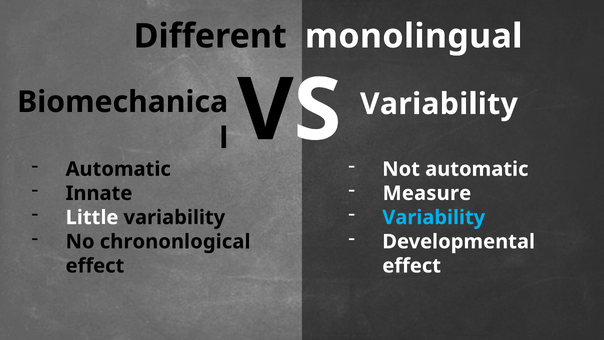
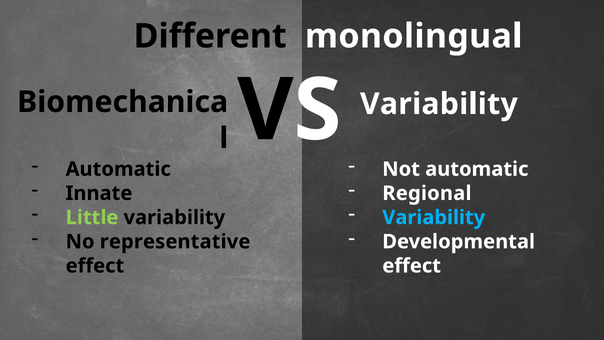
Measure: Measure -> Regional (427, 193)
Little colour: white -> light green (92, 217)
chrononlogical: chrononlogical -> representative (175, 242)
